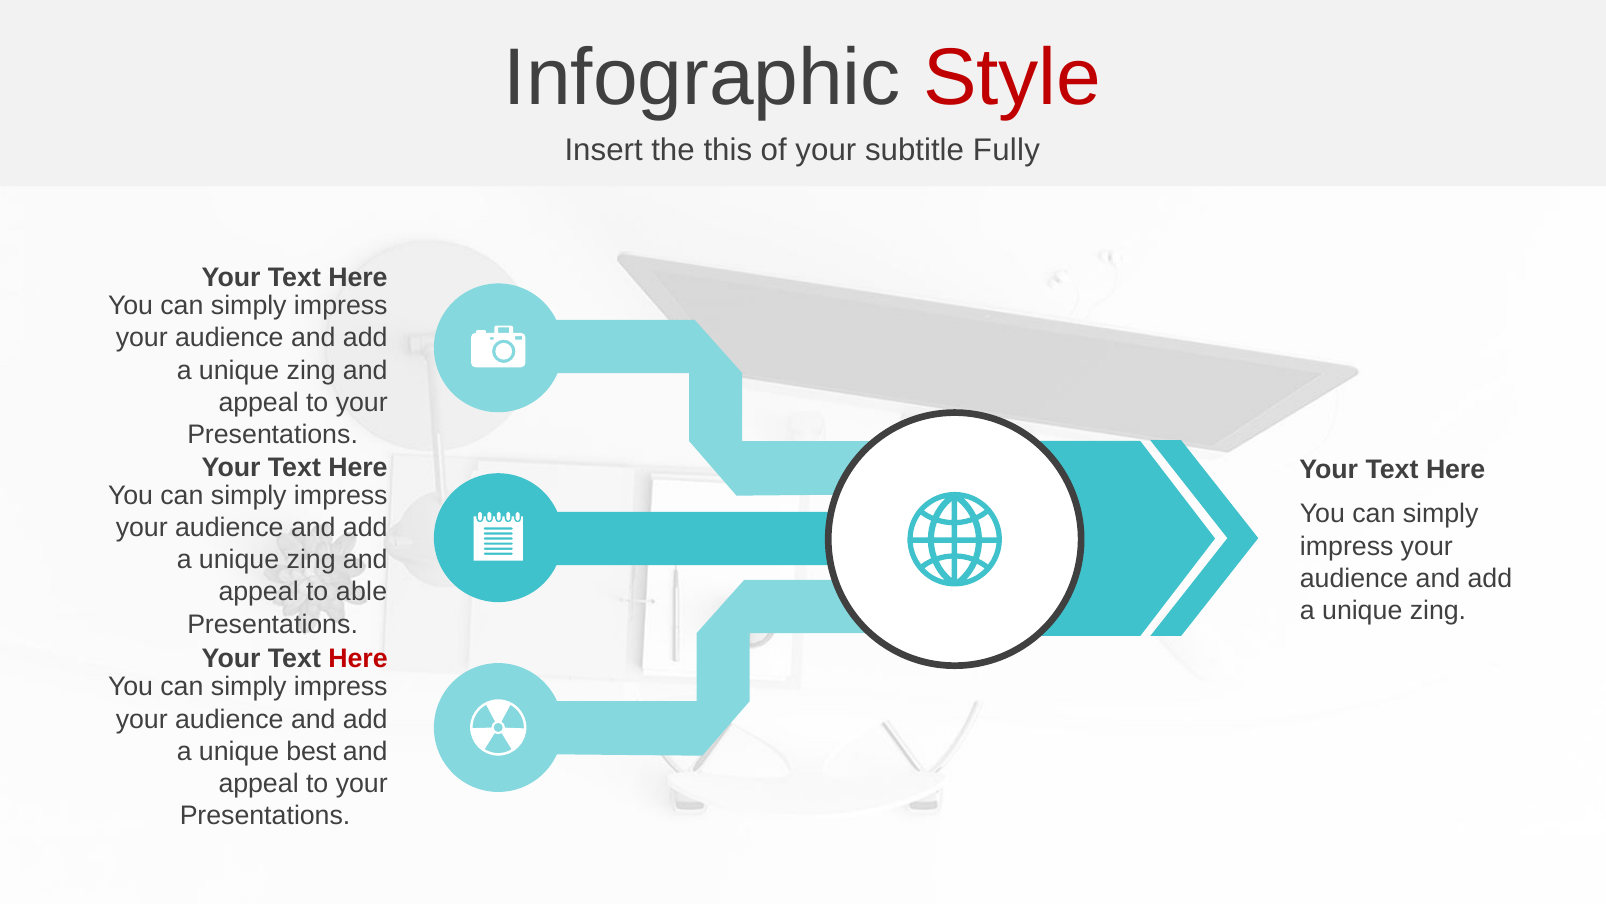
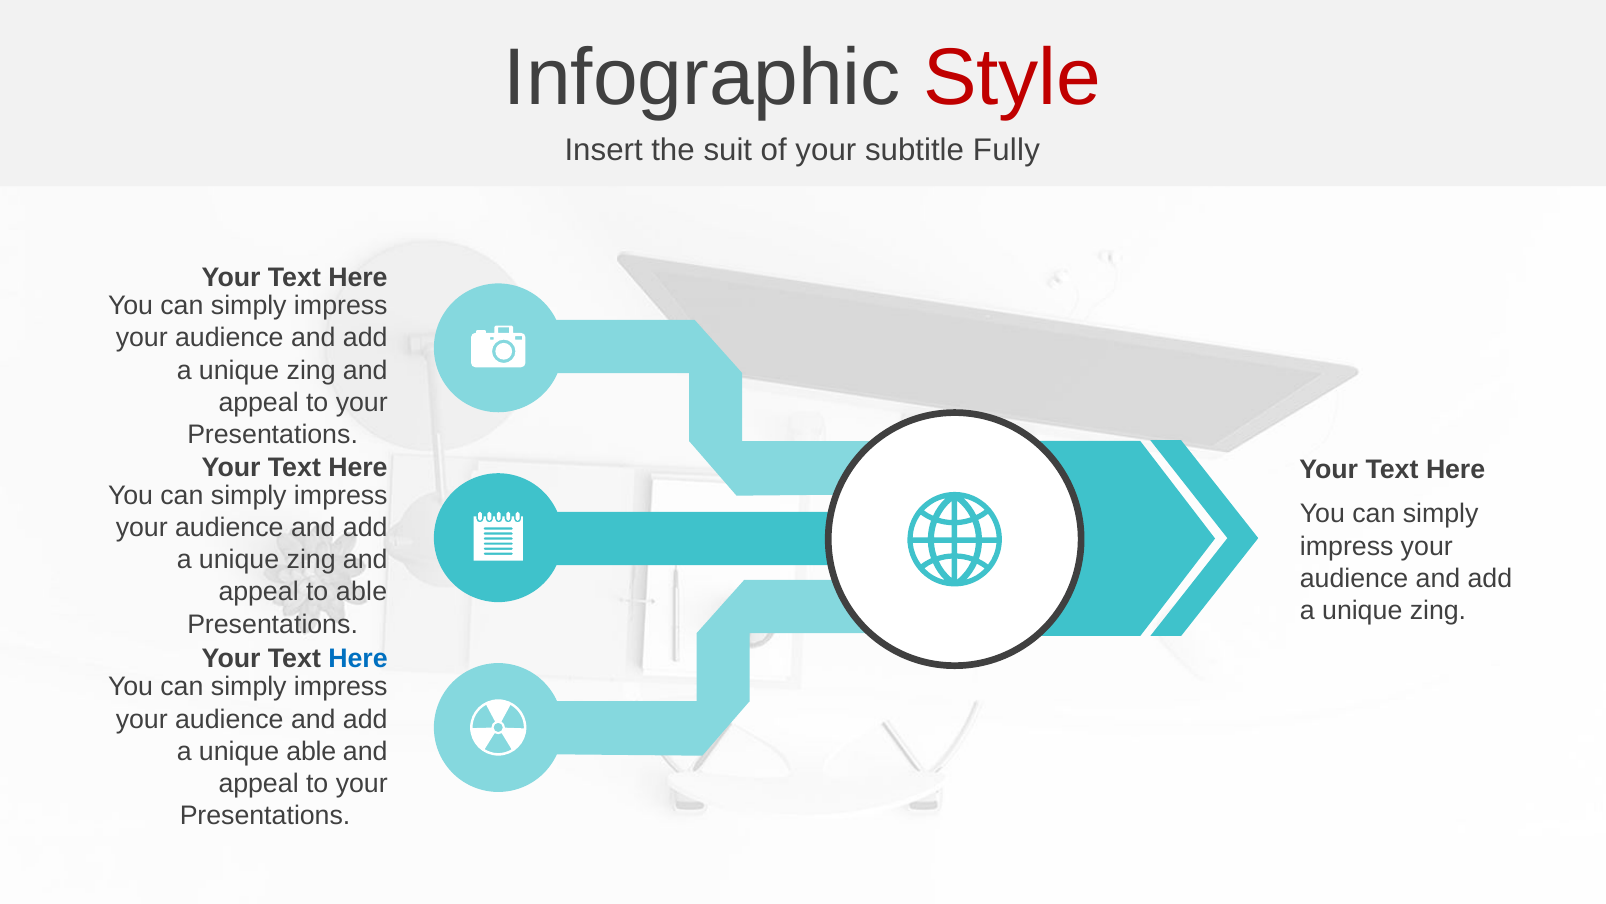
this: this -> suit (728, 150)
Here colour: red -> blue (358, 658)
unique best: best -> able (311, 751)
